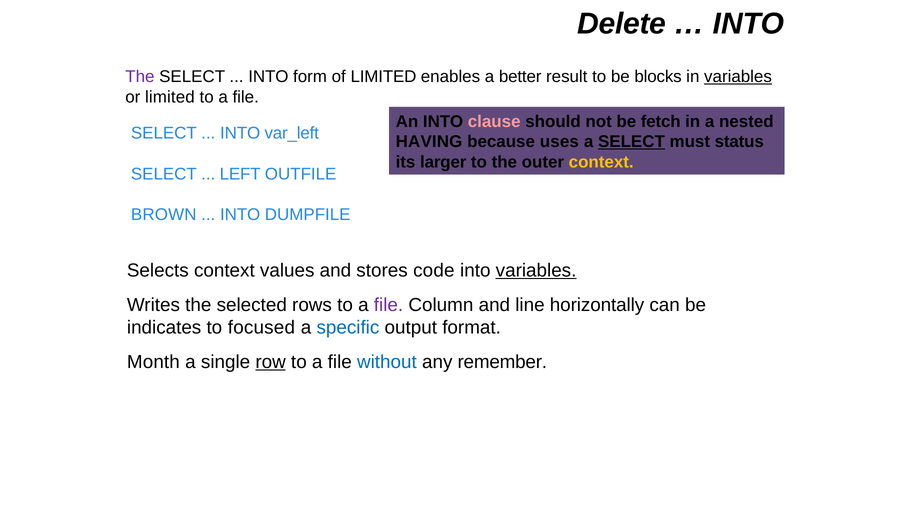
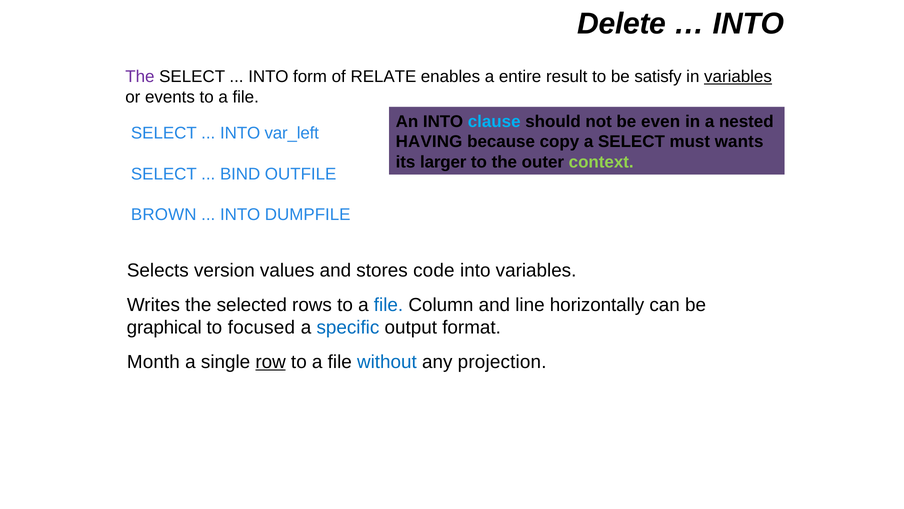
of LIMITED: LIMITED -> RELATE (383, 77)
better: better -> entire (520, 77)
blocks: blocks -> satisfy (658, 77)
or limited: limited -> events (170, 97)
clause colour: pink -> light blue (494, 121)
fetch: fetch -> even (661, 121)
uses: uses -> copy (559, 142)
SELECT underline: present -> none (631, 142)
status: status -> wants (739, 142)
context colour: yellow -> light green (601, 162)
LEFT: LEFT -> BIND (240, 174)
Selects context: context -> version (224, 270)
variables underline: present -> none (536, 270)
file colour: purple -> blue (388, 305)
indicates: indicates -> graphical (164, 327)
remember: remember -> projection (502, 362)
